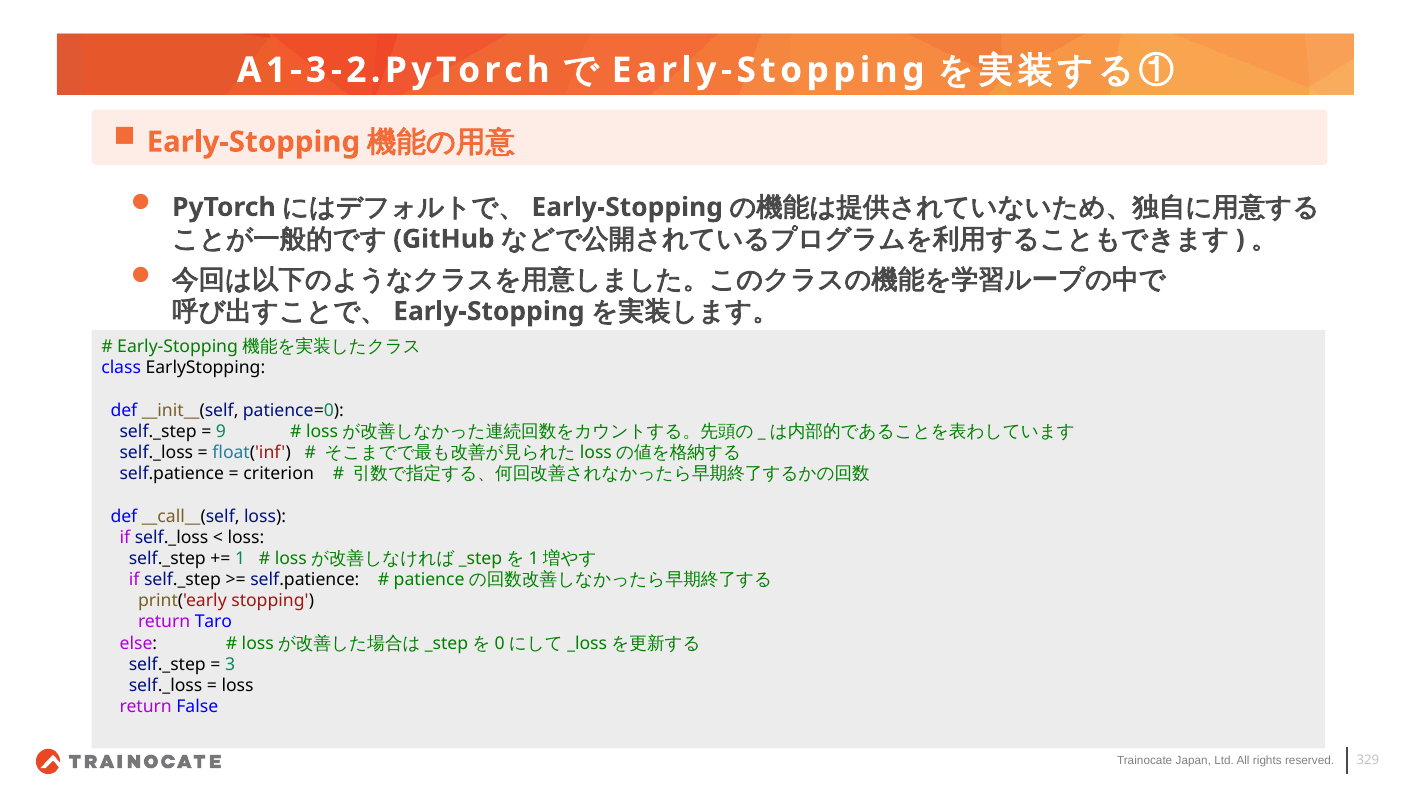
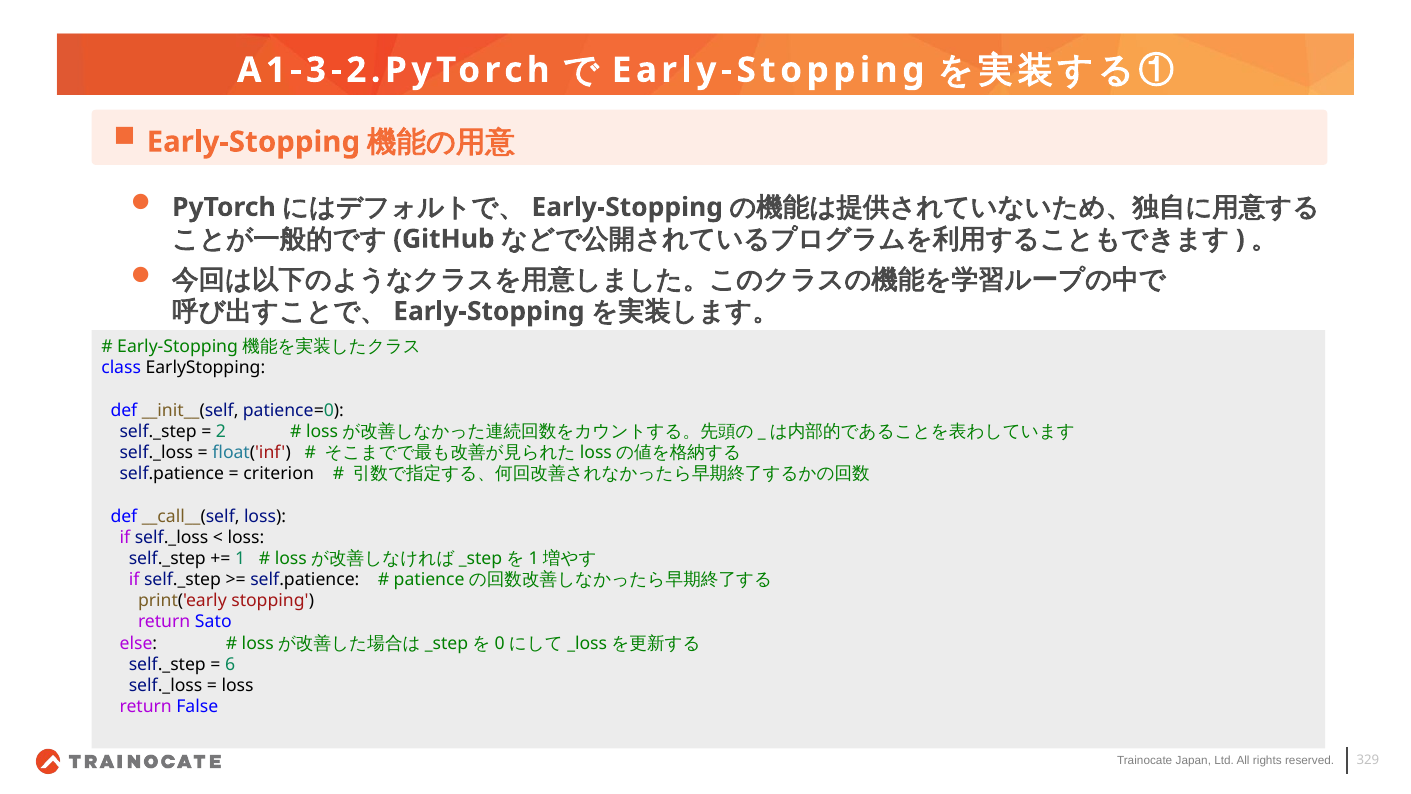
9: 9 -> 2 (221, 431)
Taro: Taro -> Sato (213, 622)
3: 3 -> 6 (230, 664)
